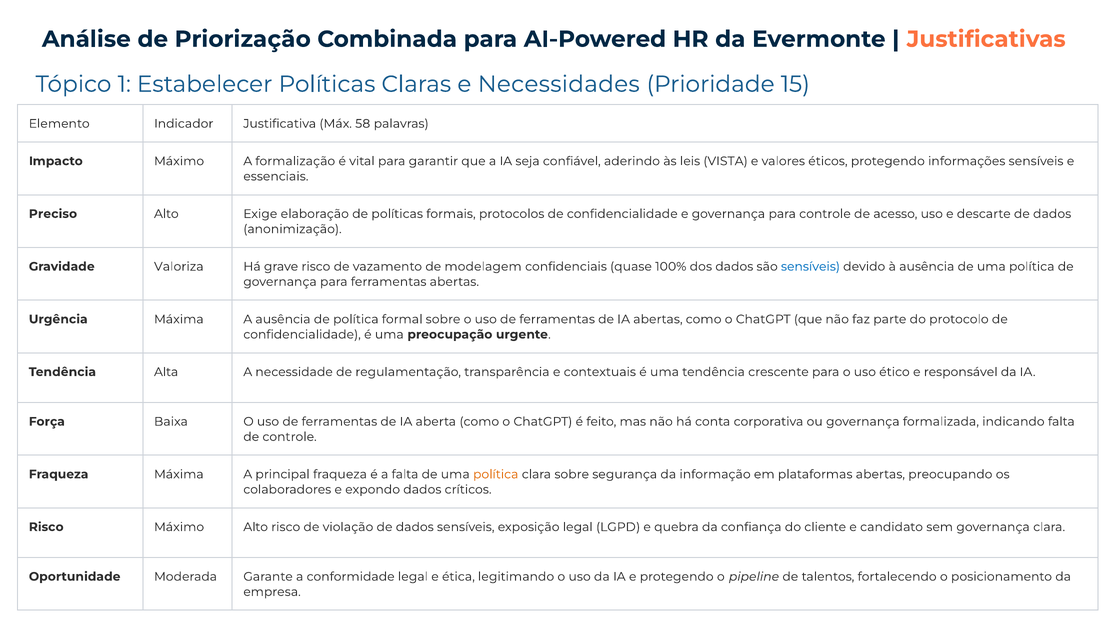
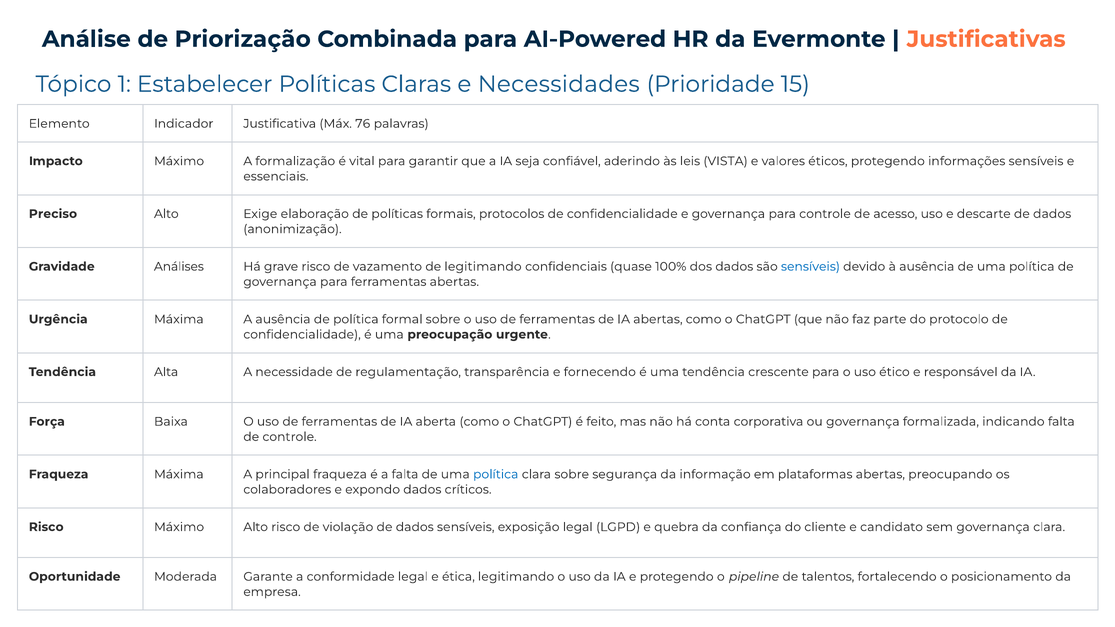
58: 58 -> 76 (363, 124)
Valoriza: Valoriza -> Análises (179, 267)
modelagem: modelagem -> legitimando (483, 267)
contextuais: contextuais -> fornecendo (600, 372)
política colour: orange -> blue (496, 474)
